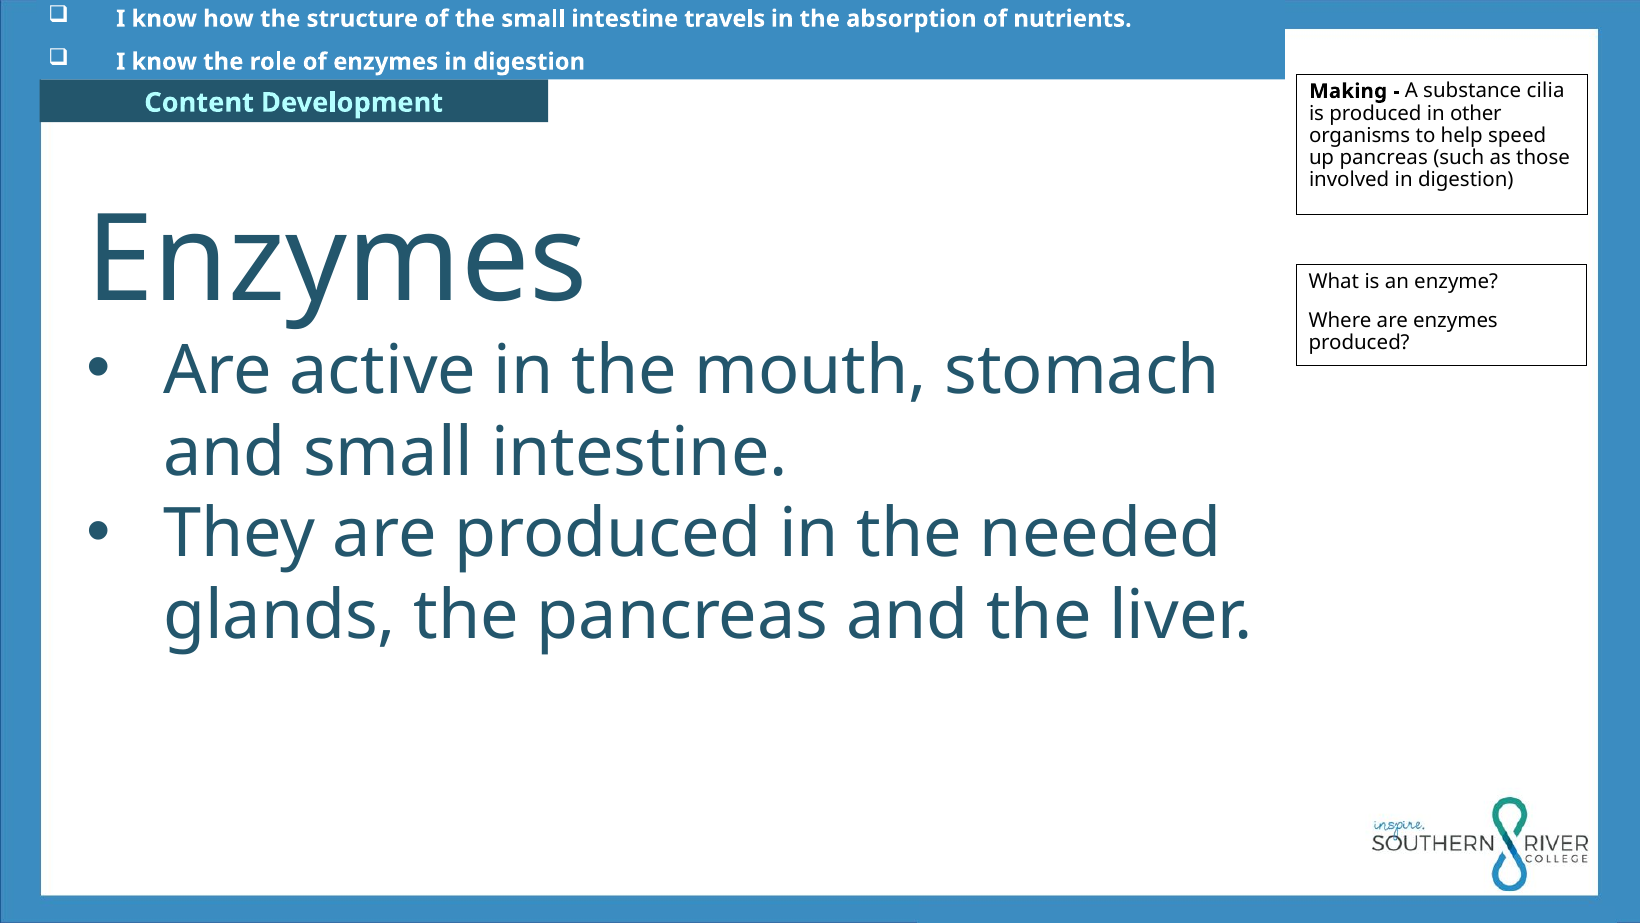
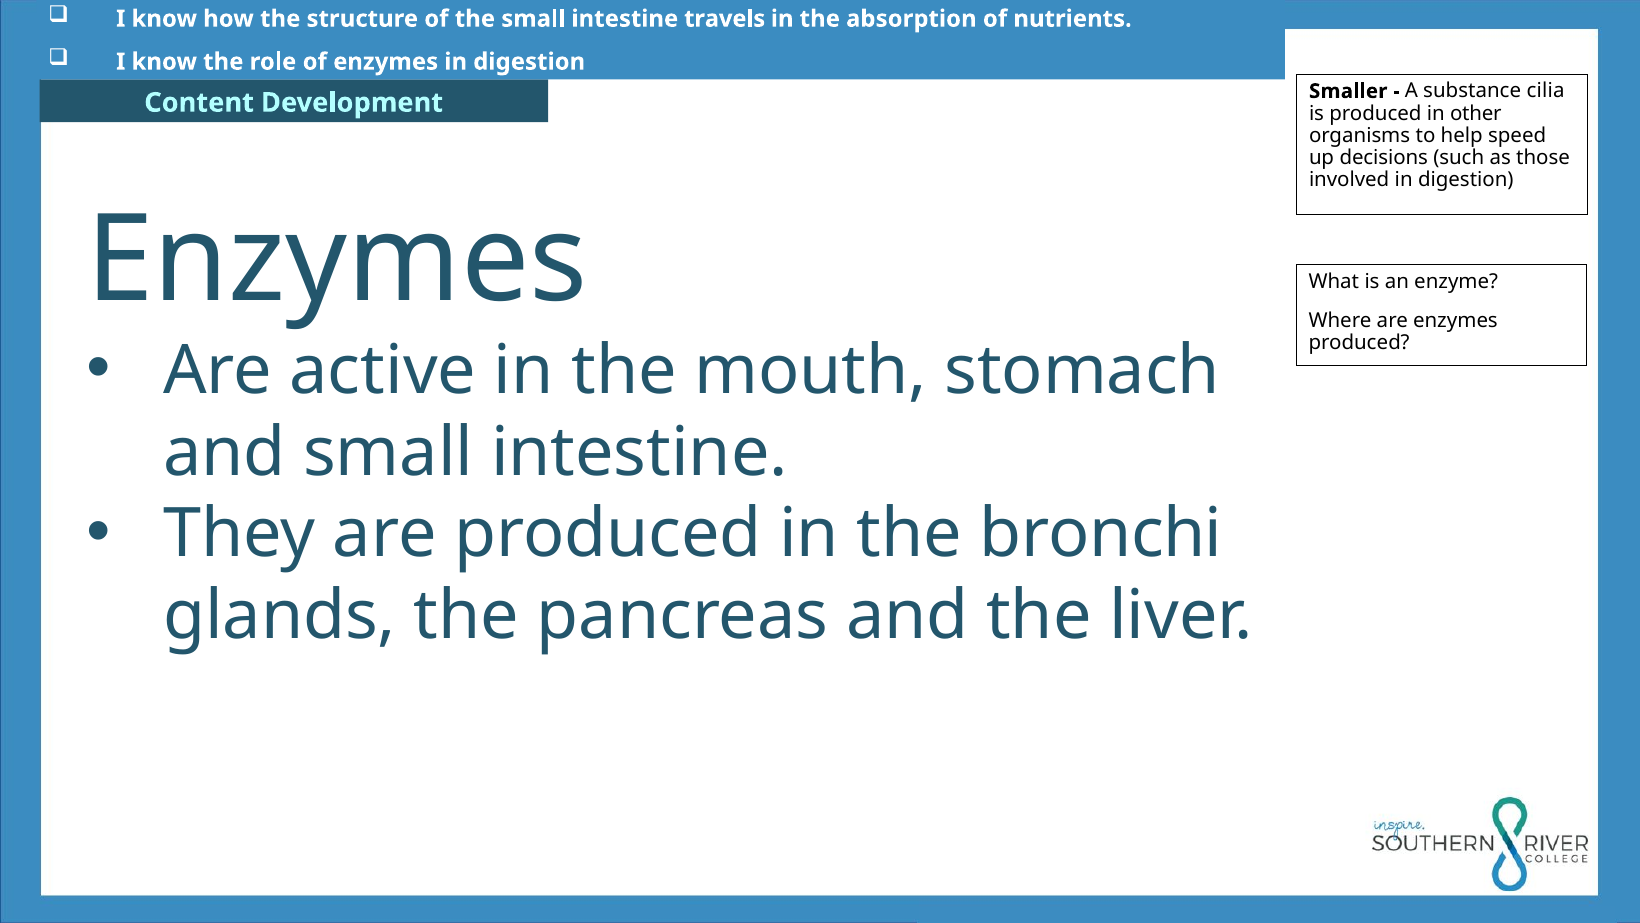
Making: Making -> Smaller (1348, 91)
up pancreas: pancreas -> decisions (1384, 158)
needed: needed -> bronchi (1101, 534)
